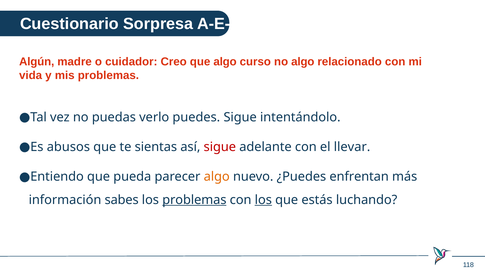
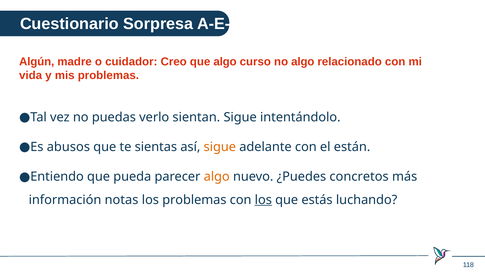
puedes: puedes -> sientan (196, 117)
sigue colour: red -> orange (220, 147)
llevar: llevar -> están (352, 147)
enfrentan: enfrentan -> concretos (359, 177)
sabes: sabes -> notas (122, 200)
problemas underline: present -> none (194, 200)
